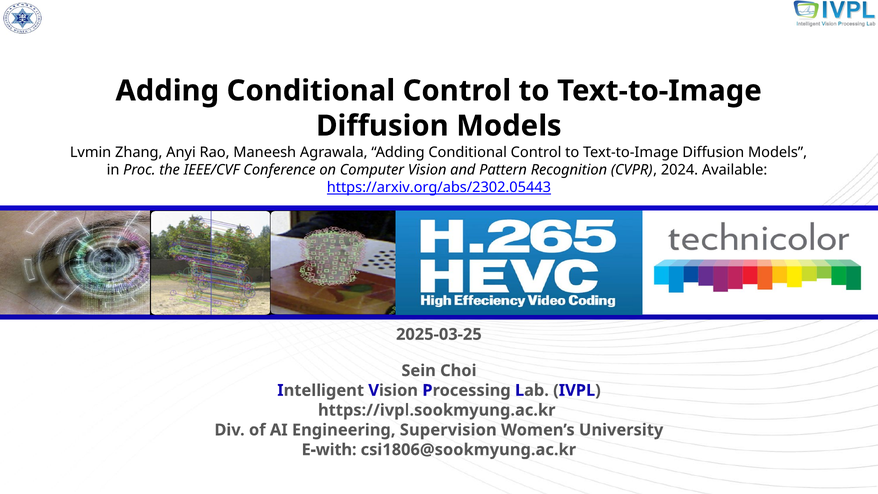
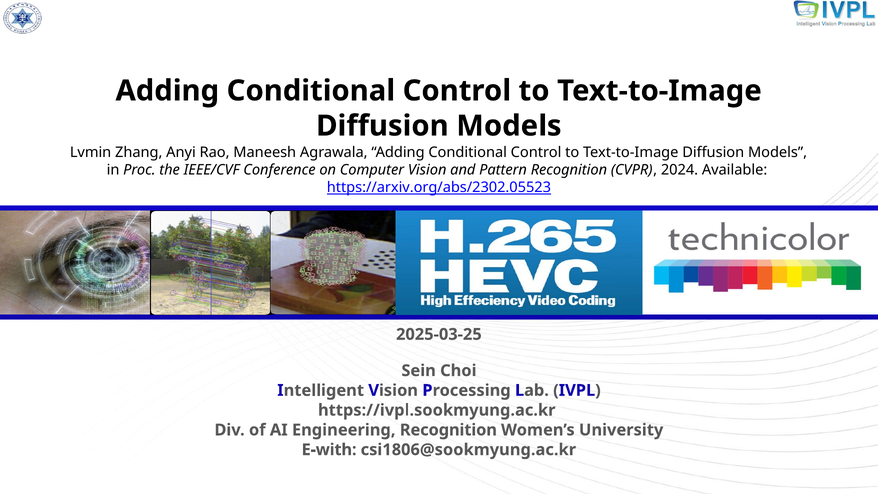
https://arxiv.org/abs/2302.05443: https://arxiv.org/abs/2302.05443 -> https://arxiv.org/abs/2302.05523 (439, 187)
Engineering Supervision: Supervision -> Recognition (448, 430)
